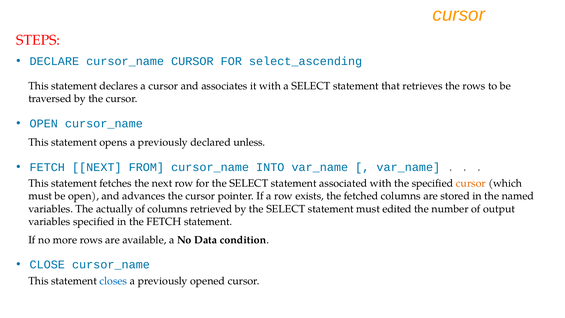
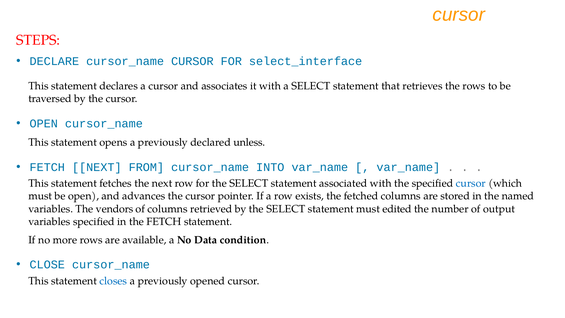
select_ascending: select_ascending -> select_interface (306, 61)
cursor colour: orange -> blue (471, 183)
actually: actually -> vendors (115, 209)
